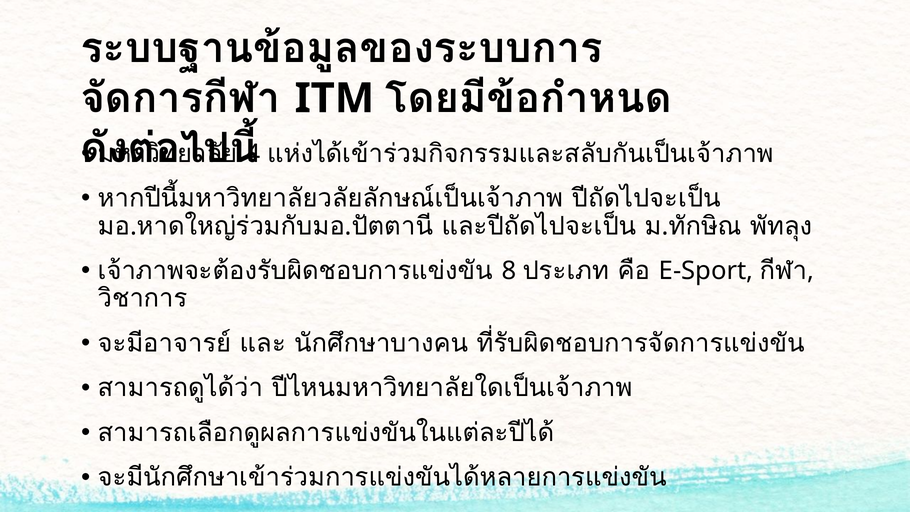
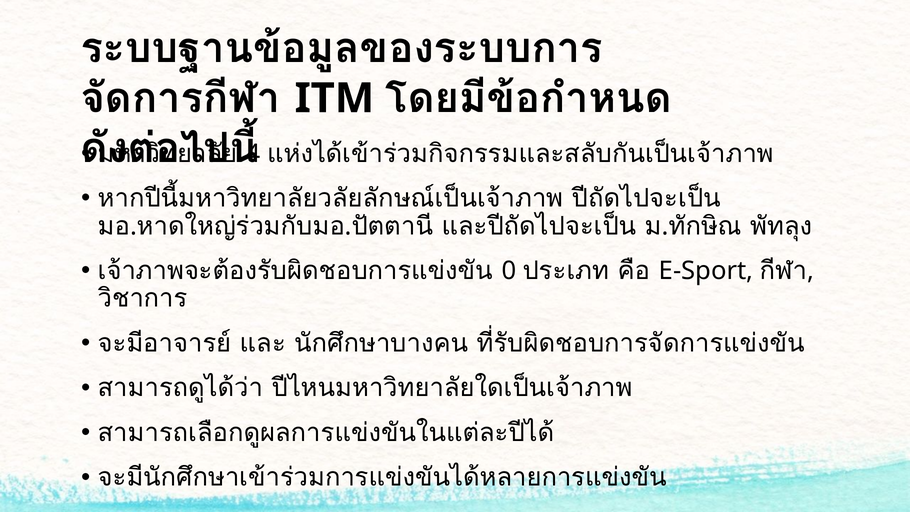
8: 8 -> 0 (509, 271)
